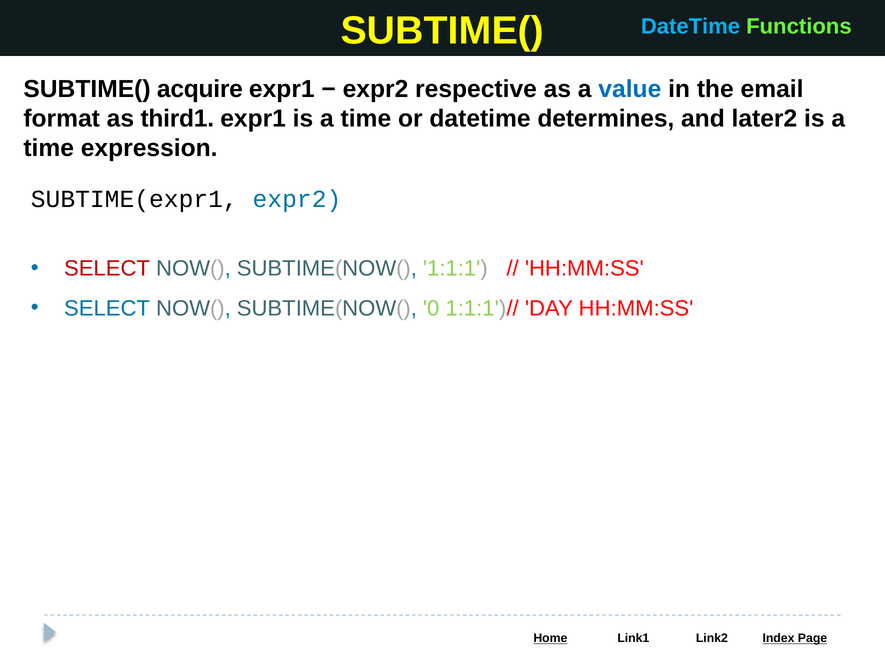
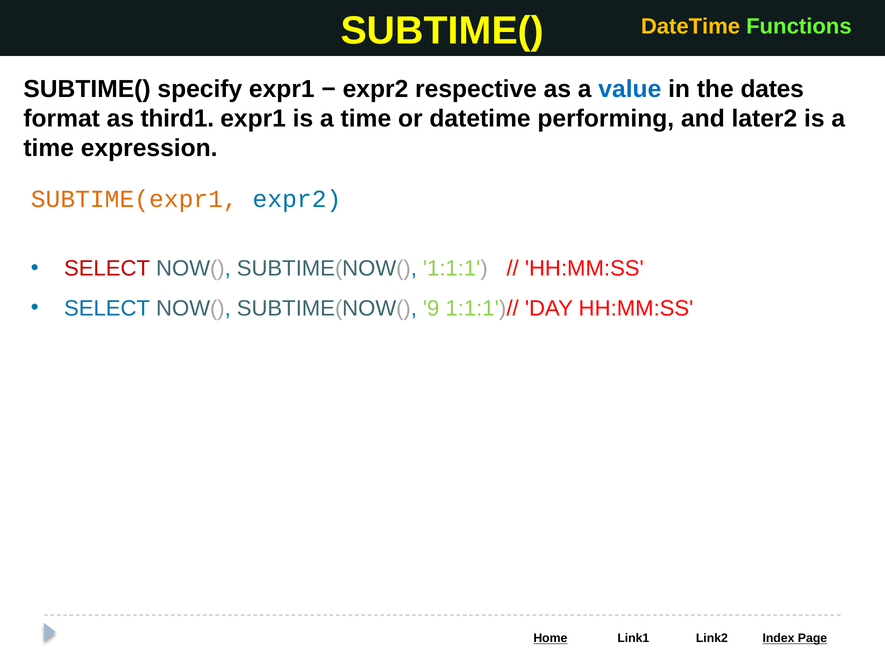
DateTime colour: light blue -> yellow (691, 27)
acquire: acquire -> specify (200, 89)
email: email -> dates (772, 89)
determines: determines -> performing (606, 118)
SUBTIME(expr1 colour: black -> orange (134, 199)
0: 0 -> 9 (431, 308)
